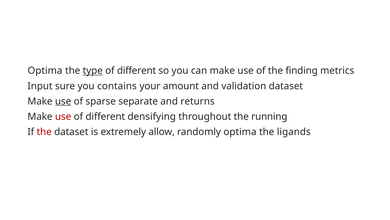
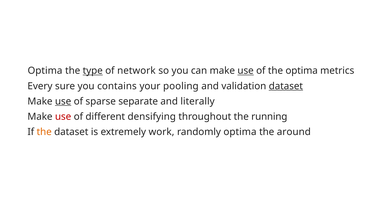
different: different -> network (136, 71)
use underline: none -> present (246, 71)
the finding: finding -> optima (302, 71)
Input: Input -> Every (40, 86)
amount: amount -> pooling (181, 86)
dataset underline: none -> present (286, 86)
returns: returns -> literally (198, 101)
the colour: red -> orange (44, 131)
allow: allow -> work (161, 131)
ligands: ligands -> around (294, 131)
